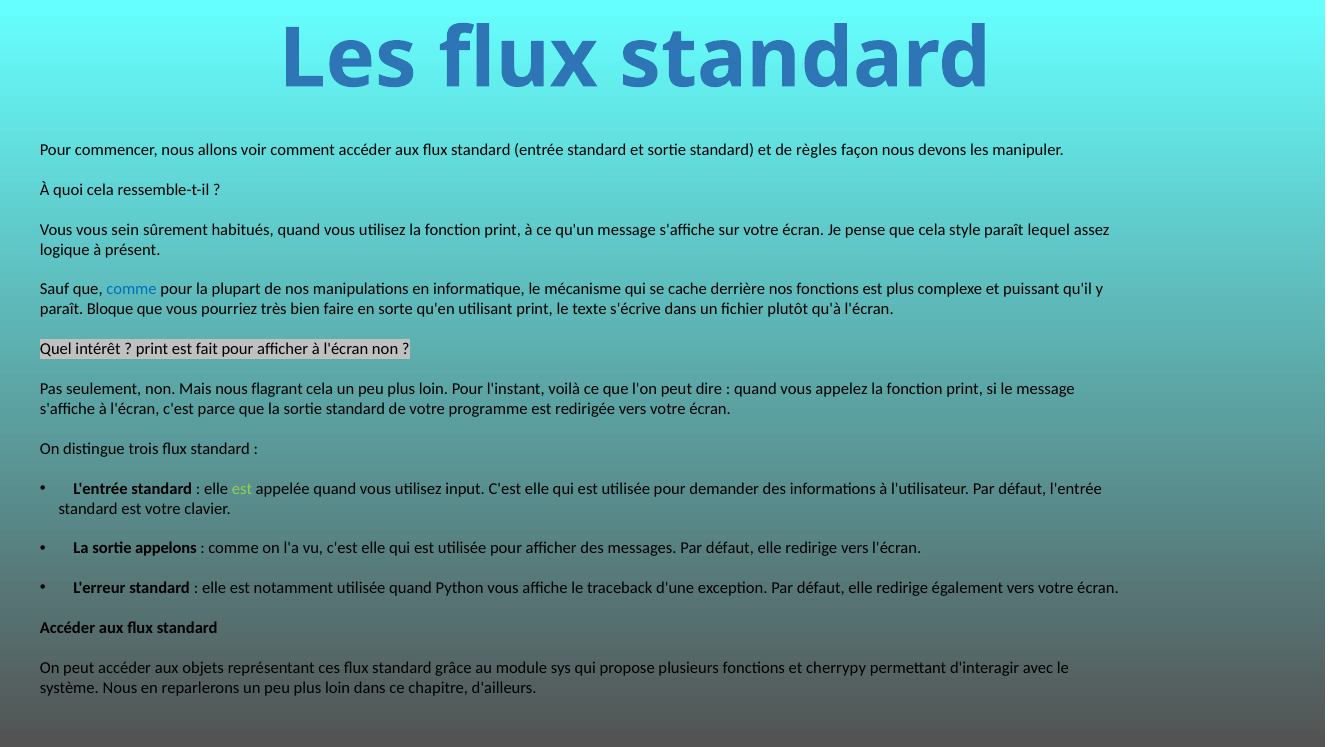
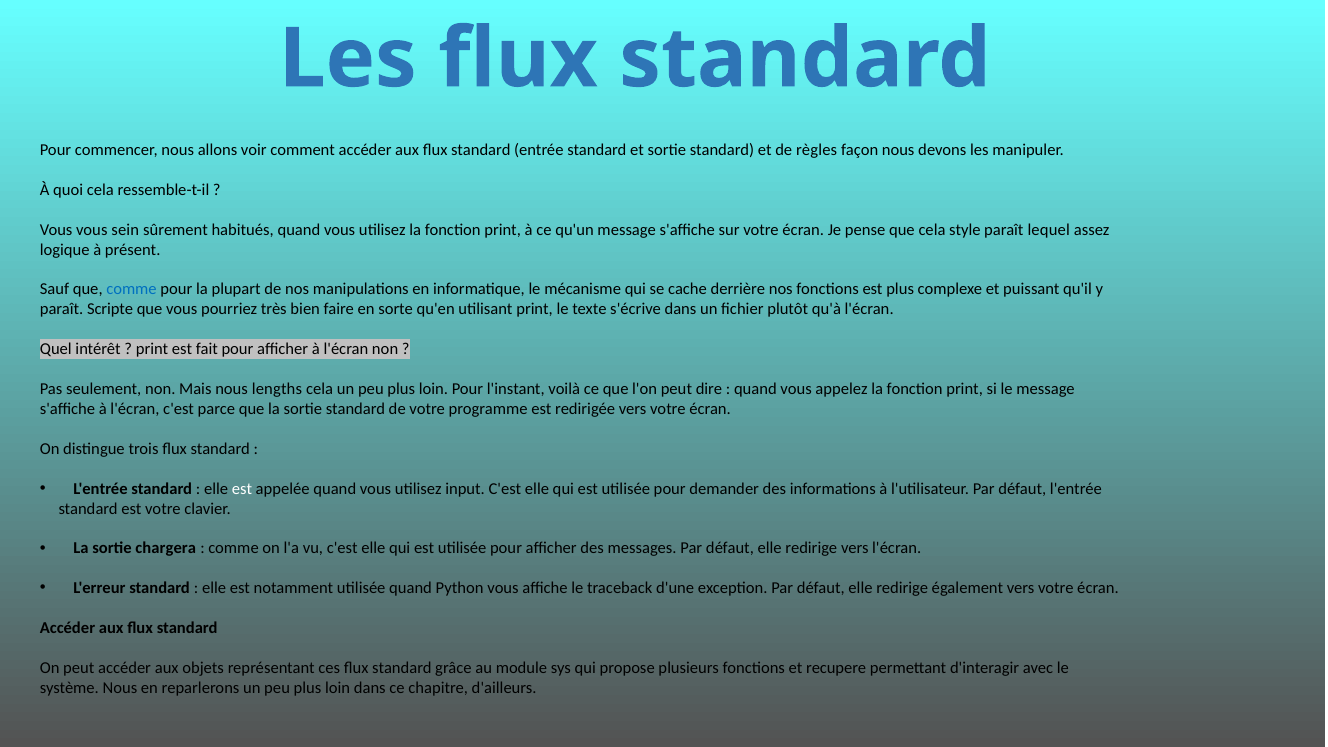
Bloque: Bloque -> Scripte (110, 309)
flagrant: flagrant -> lengths (277, 389)
est colour: light green -> white (242, 489)
appelons: appelons -> chargera (166, 548)
cherrypy: cherrypy -> recupere (836, 668)
